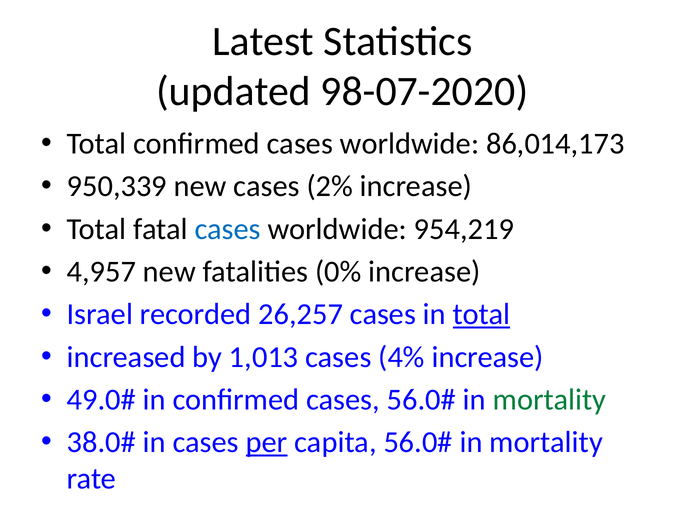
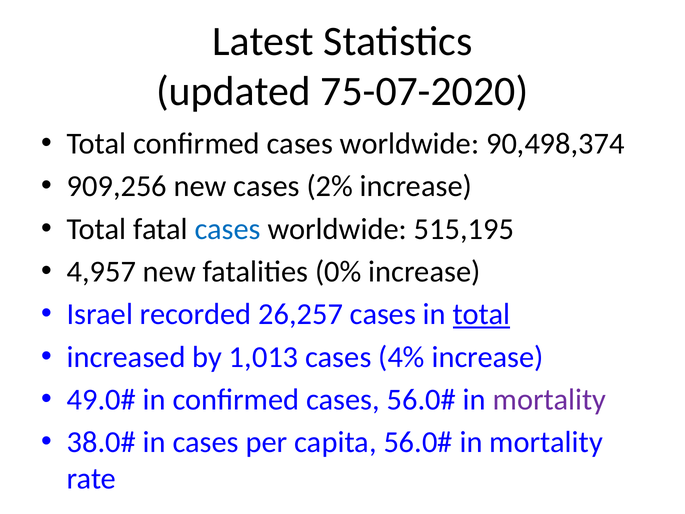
98-07-2020: 98-07-2020 -> 75-07-2020 (424, 91)
86,014,173: 86,014,173 -> 90,498,374 (555, 144)
950,339: 950,339 -> 909,256 (117, 186)
954,219: 954,219 -> 515,195 (464, 229)
mortality colour: green -> purple (549, 400)
per underline: present -> none (267, 442)
